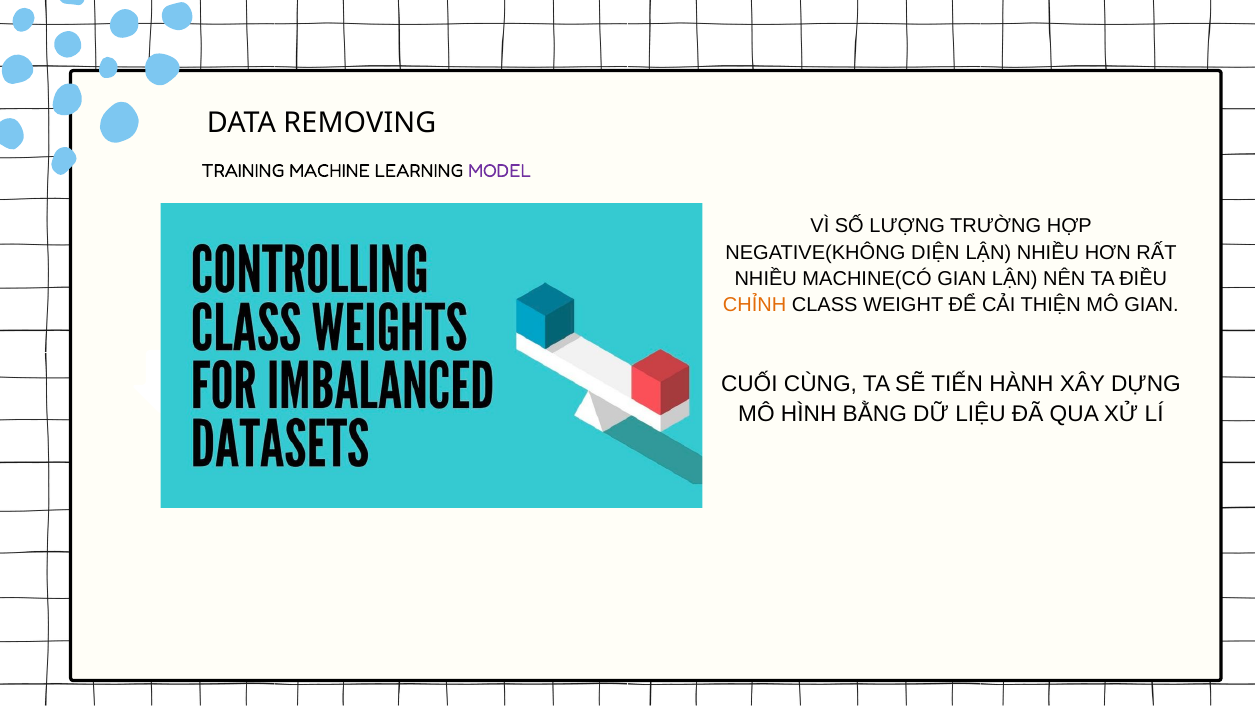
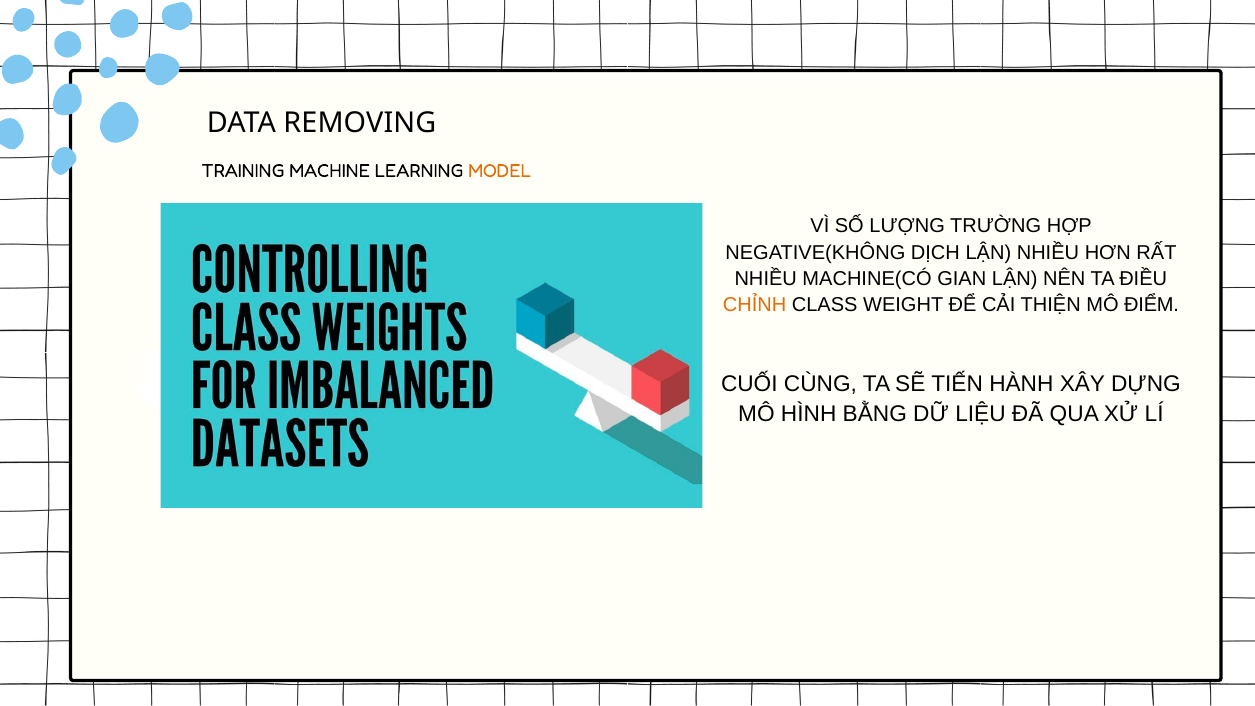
MODEL colour: purple -> orange (499, 171)
DIỆN: DIỆN -> DỊCH (935, 252)
MÔ GIAN: GIAN -> ĐIỂM (1152, 305)
